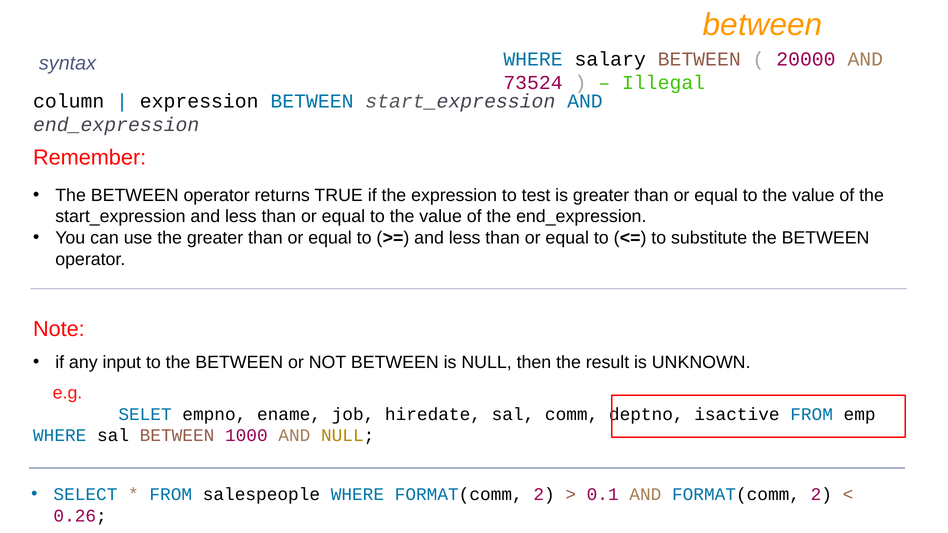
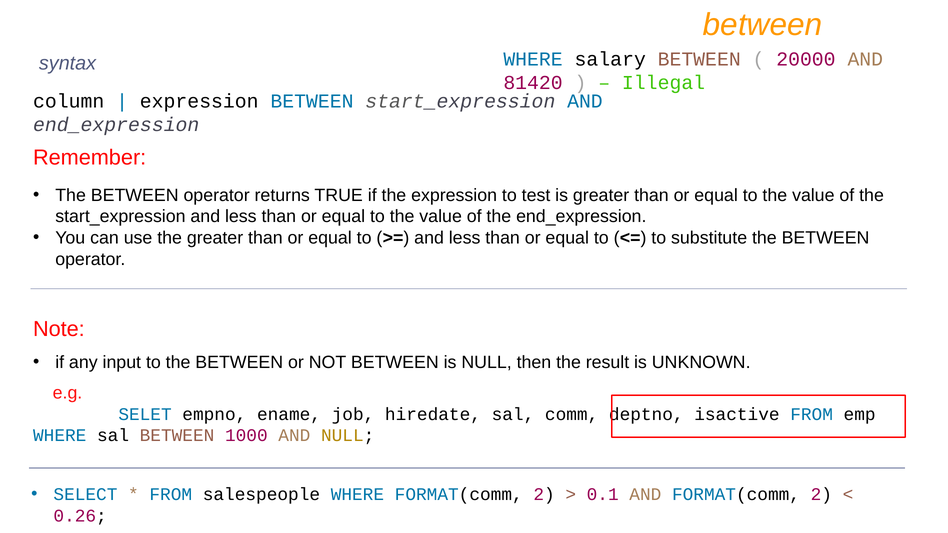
73524: 73524 -> 81420 (533, 83)
